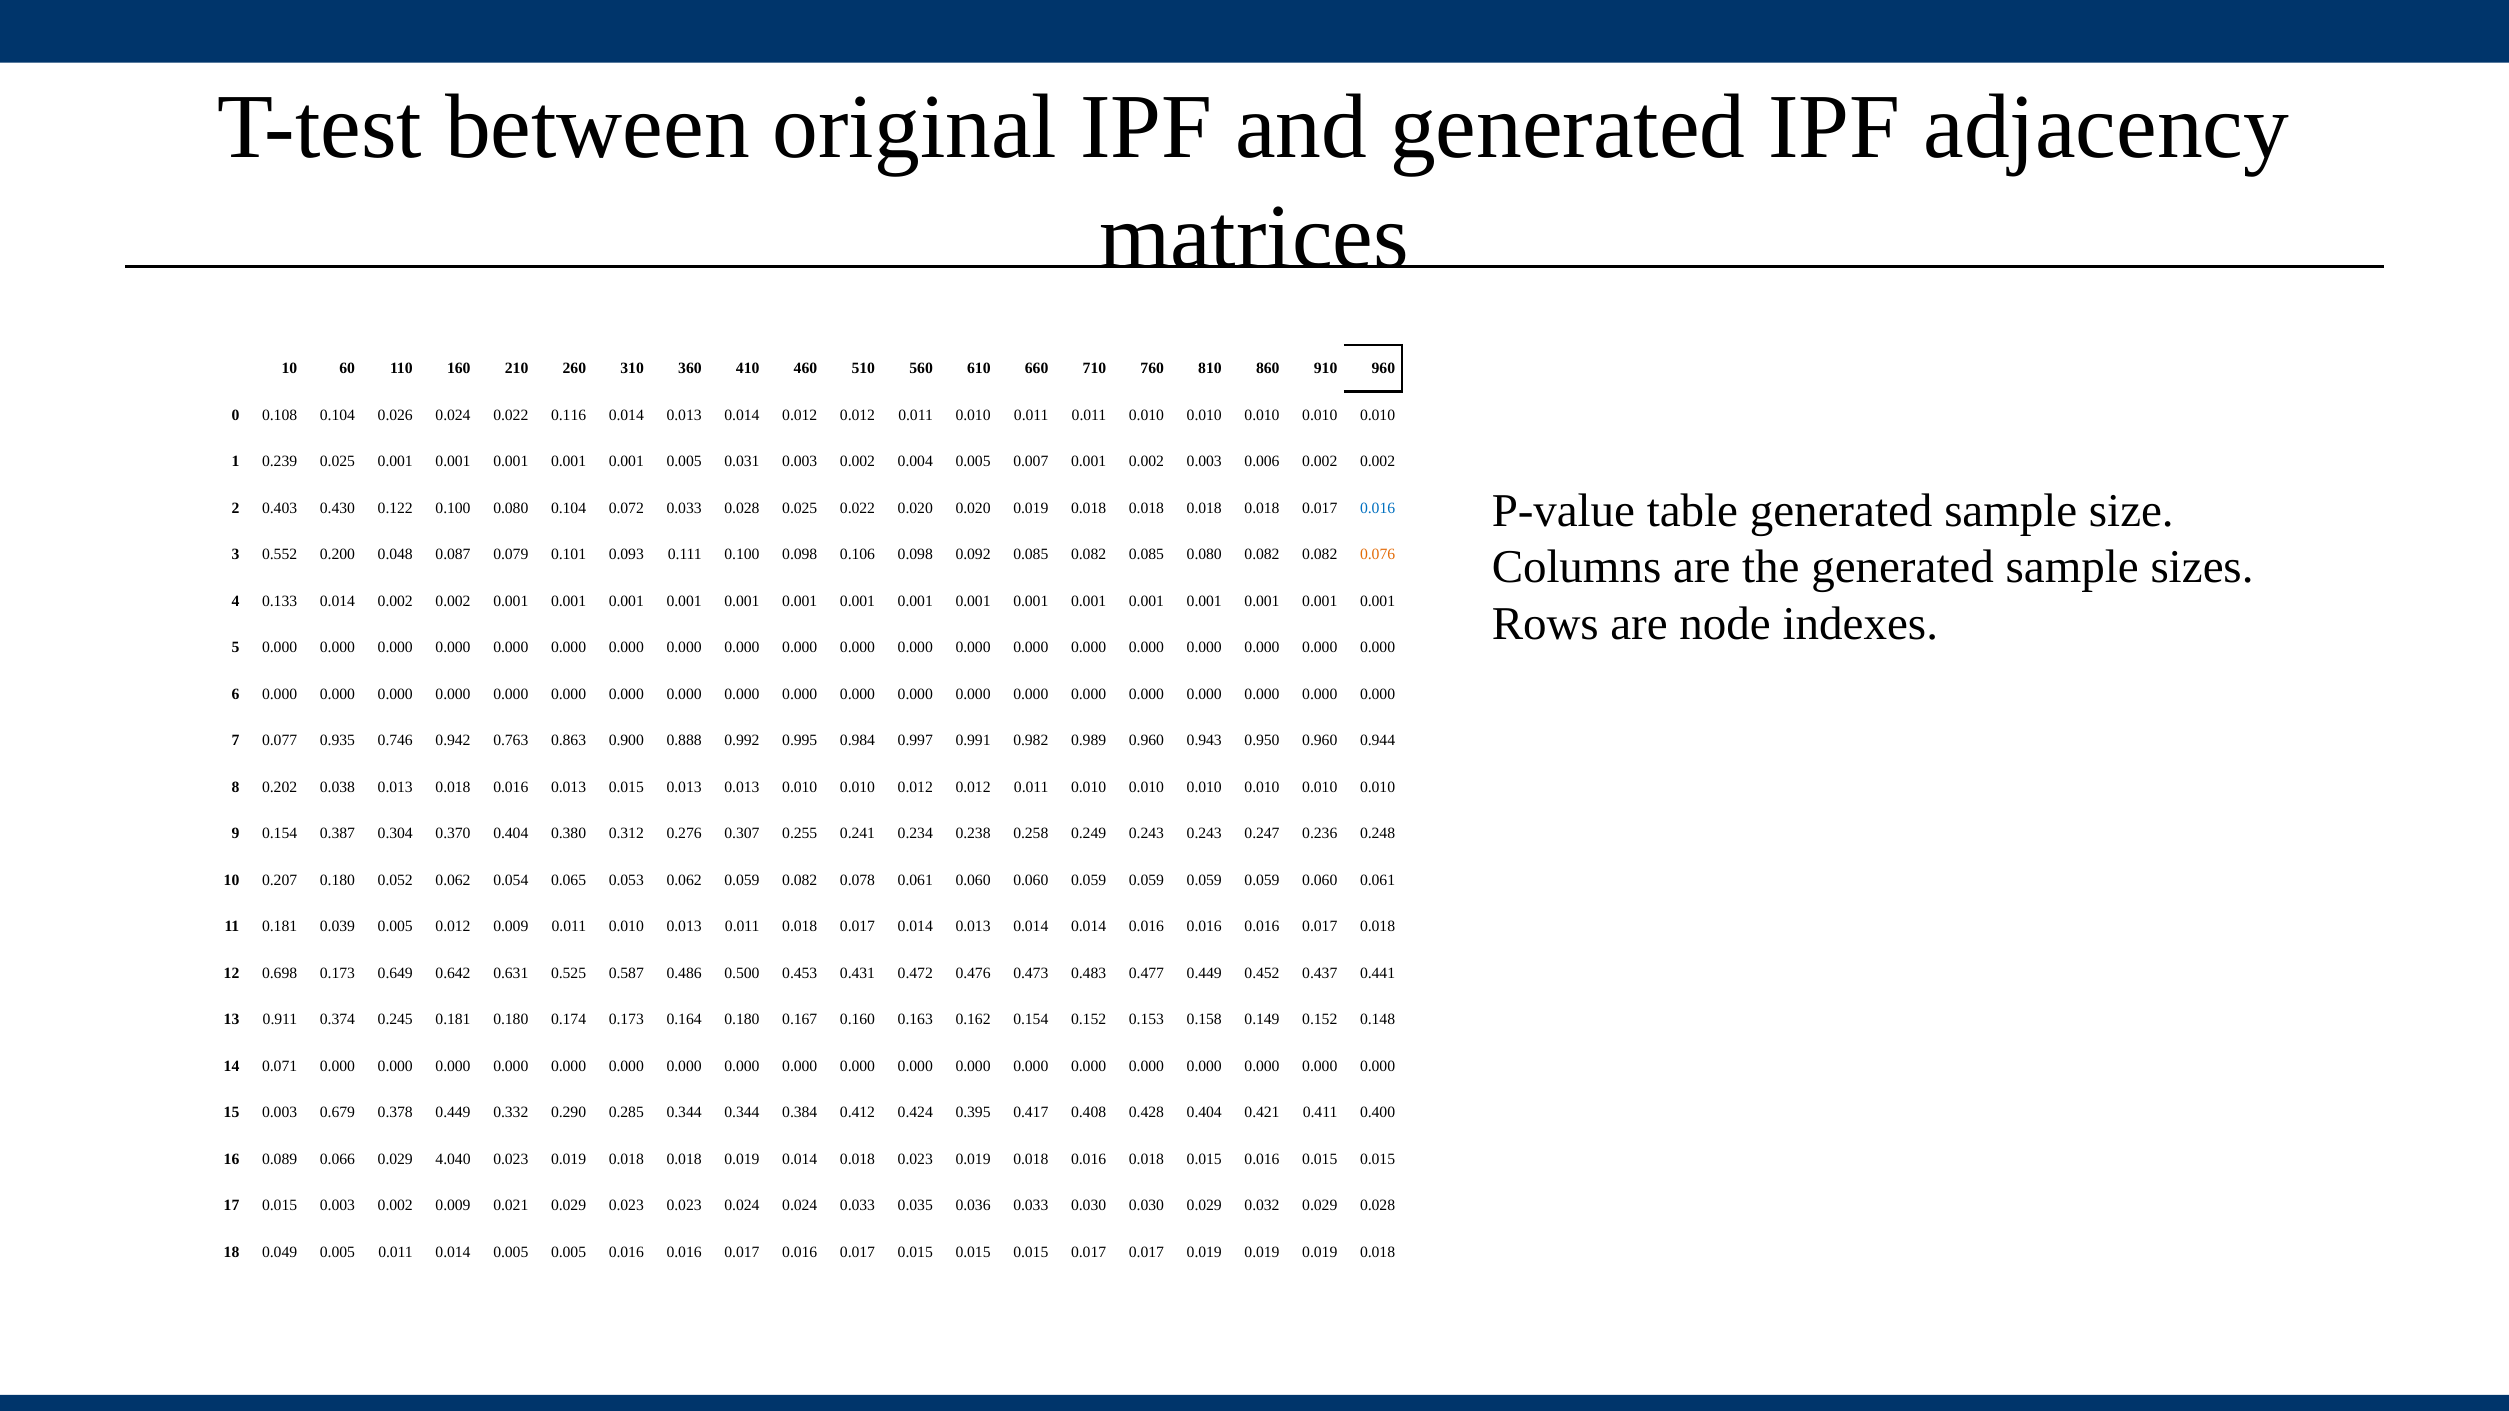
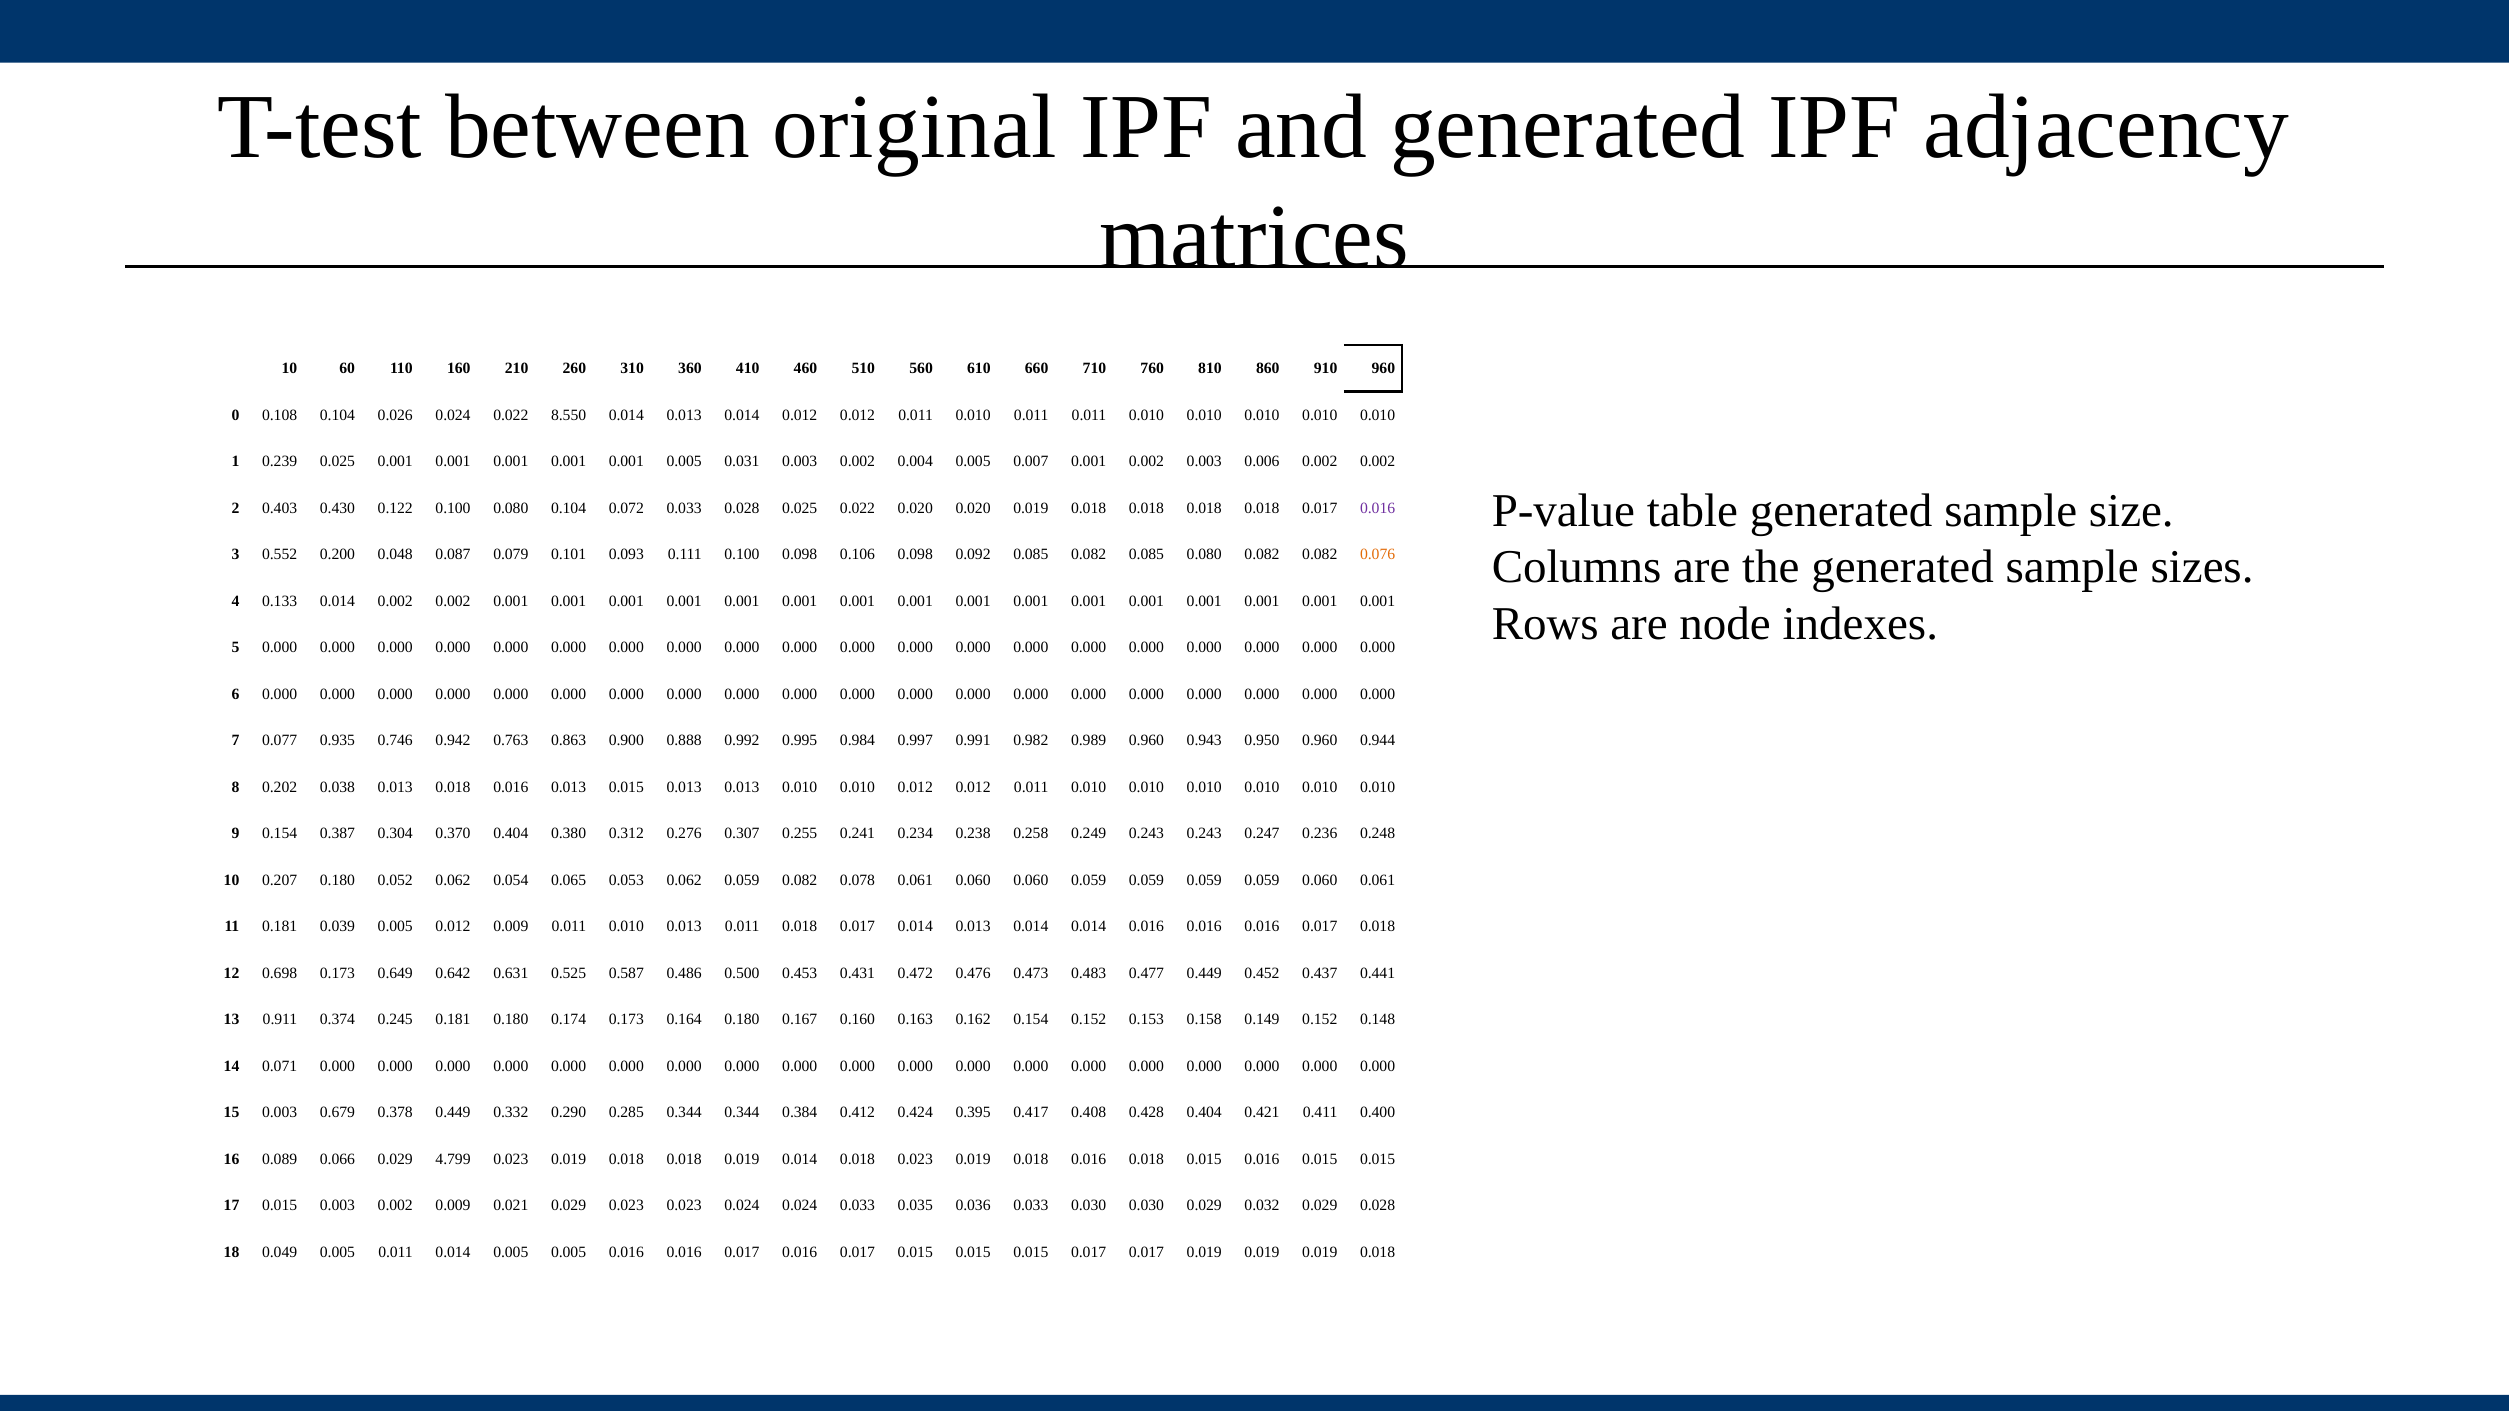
0.116: 0.116 -> 8.550 (569, 415)
0.016 colour: blue -> purple (1378, 508)
4.040: 4.040 -> 4.799 (453, 1159)
